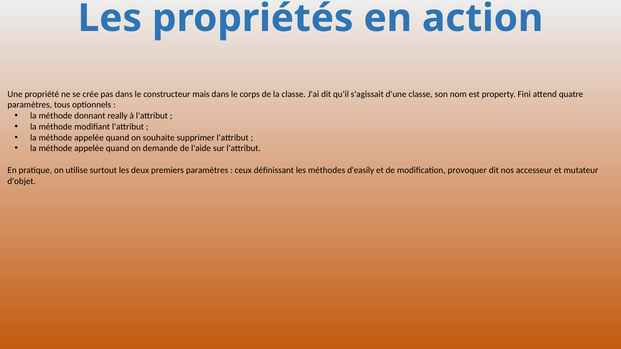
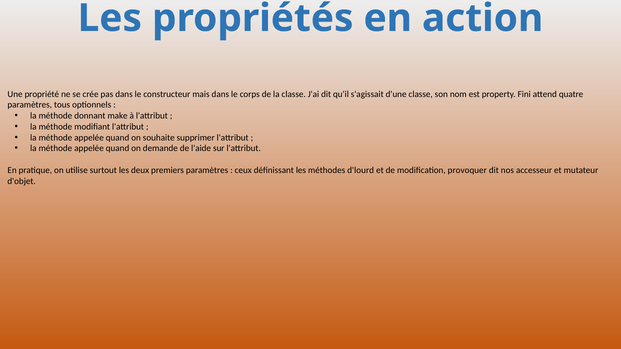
really: really -> make (118, 116)
d'easily: d'easily -> d'lourd (361, 170)
